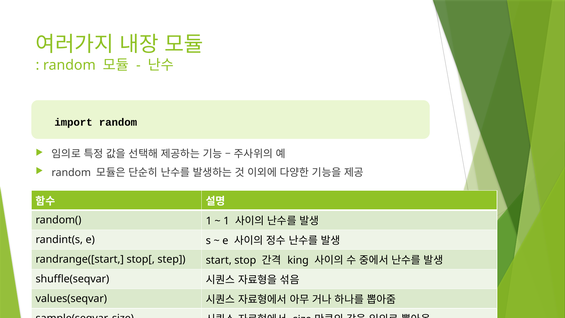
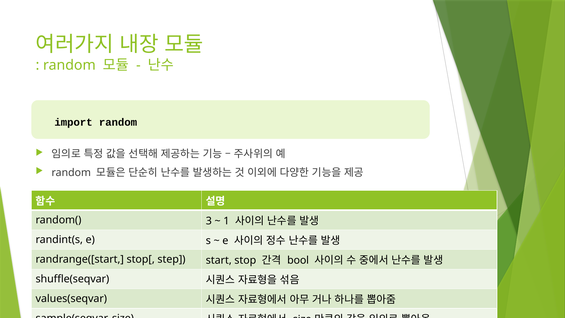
random( 1: 1 -> 3 (209, 221)
king: king -> bool (298, 260)
